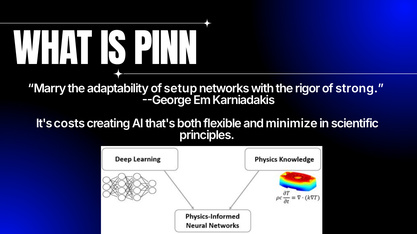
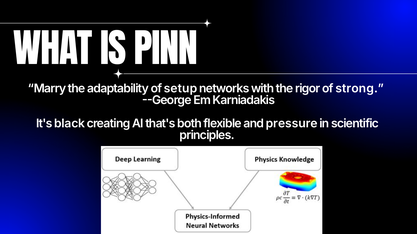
costs: costs -> black (70, 124)
minimize: minimize -> pressure (292, 124)
